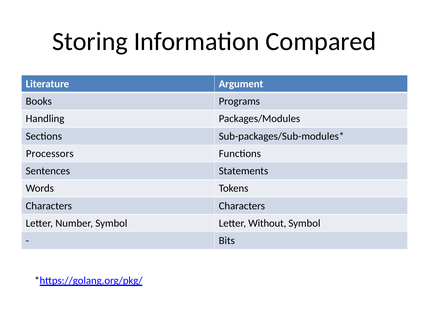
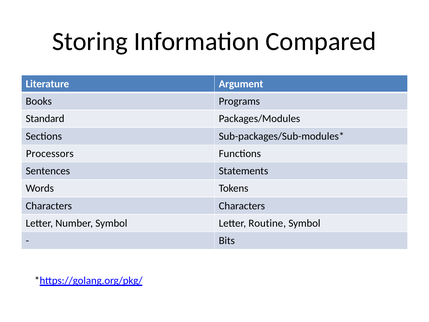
Handling: Handling -> Standard (45, 119)
Without: Without -> Routine (267, 223)
